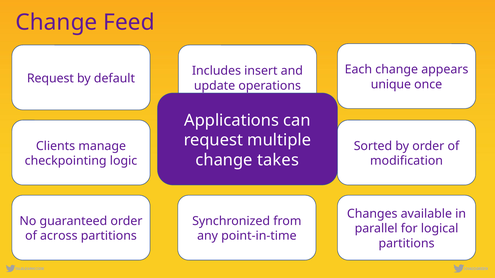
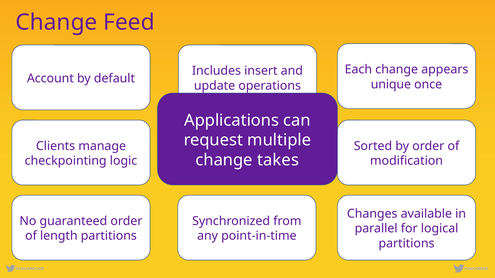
Request: Request -> Account (50, 78)
across: across -> length (59, 236)
